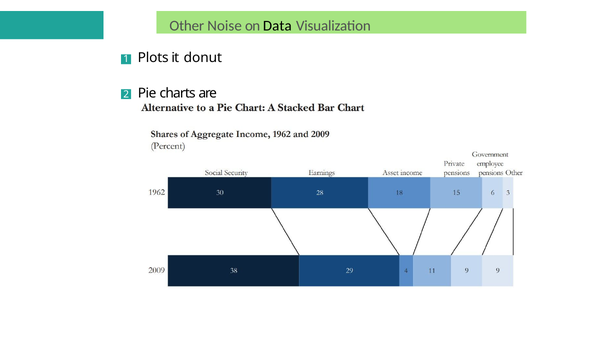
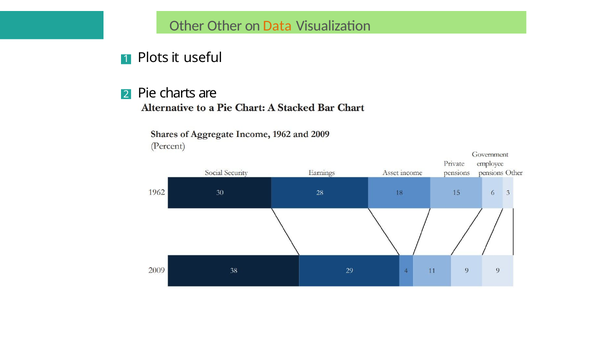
Other Noise: Noise -> Other (225, 26)
Data colour: black -> orange (277, 26)
donut: donut -> useful (203, 58)
